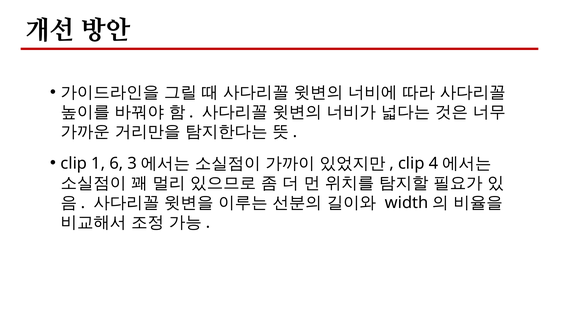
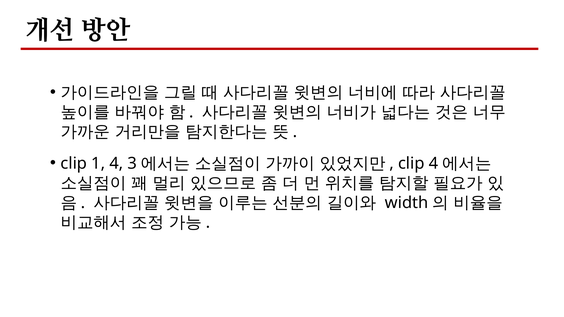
1 6: 6 -> 4 (116, 163)
